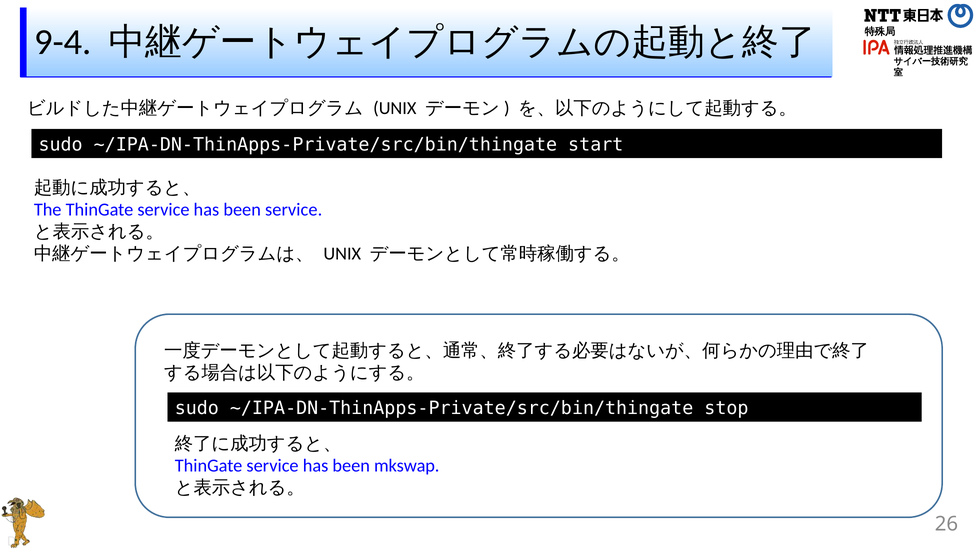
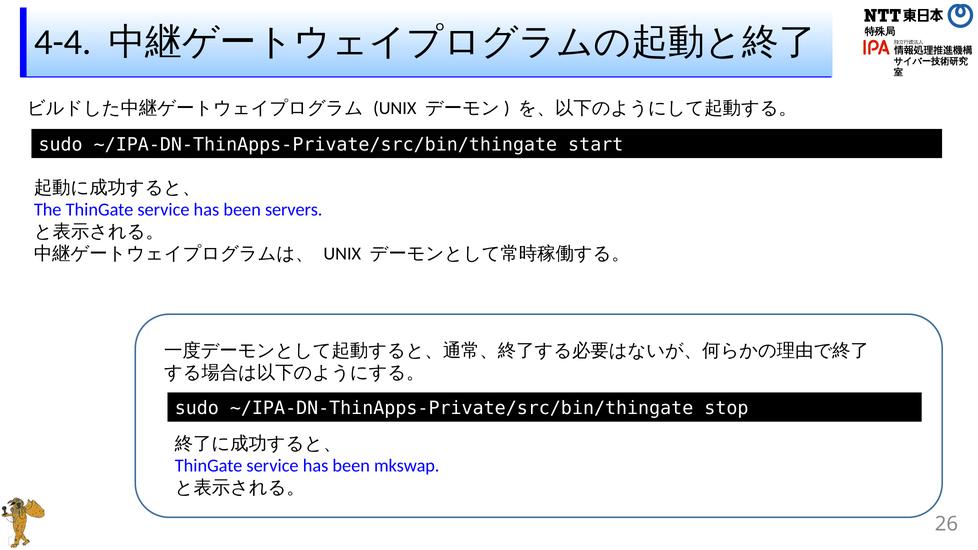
9-4: 9-4 -> 4-4 (63, 42)
been service: service -> servers (294, 210)
